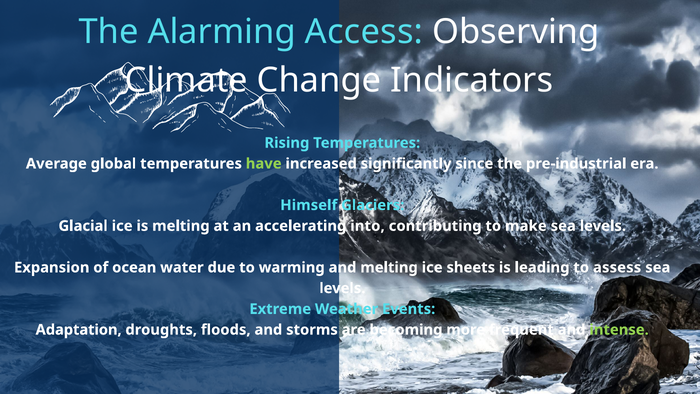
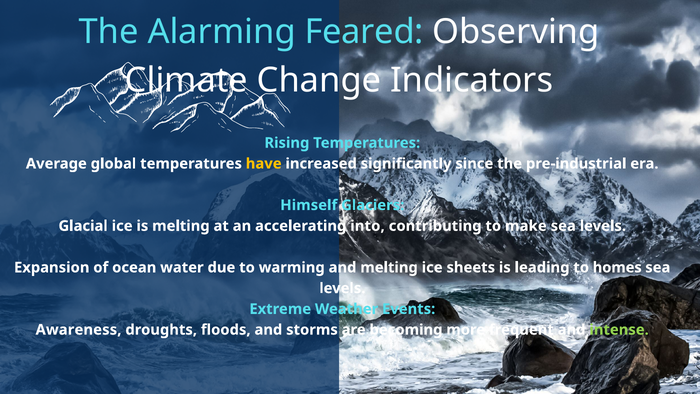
Access: Access -> Feared (364, 32)
have colour: light green -> yellow (264, 164)
assess: assess -> homes (617, 267)
Adaptation: Adaptation -> Awareness (79, 330)
